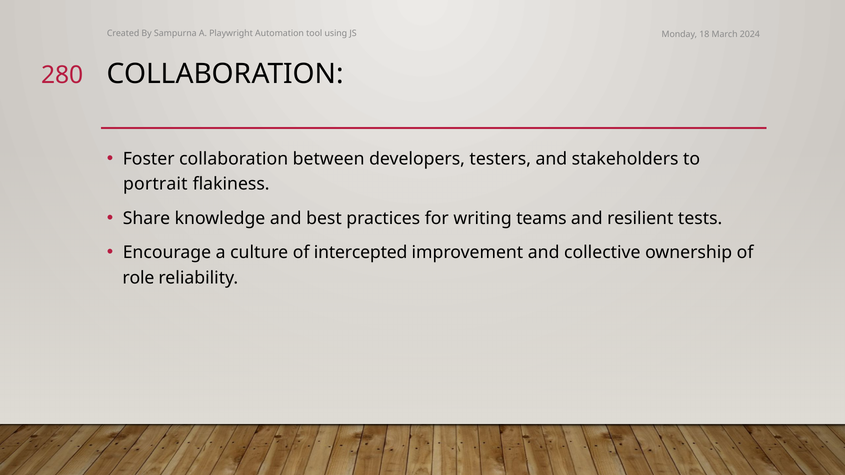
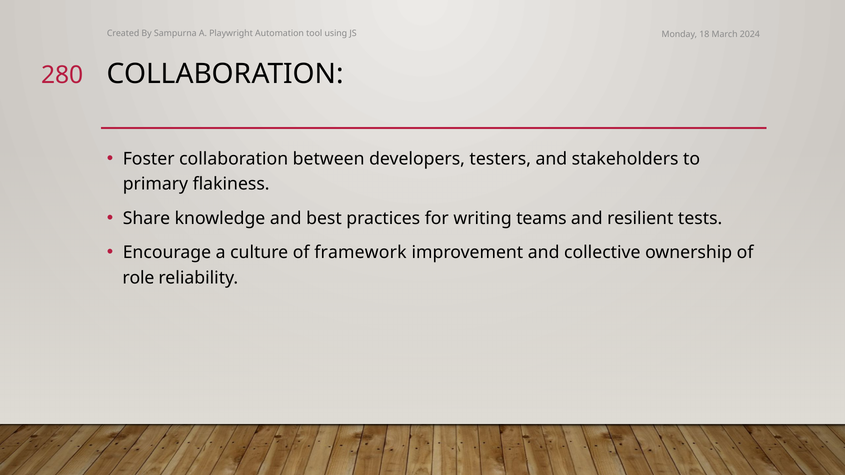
portrait: portrait -> primary (155, 184)
intercepted: intercepted -> framework (360, 253)
